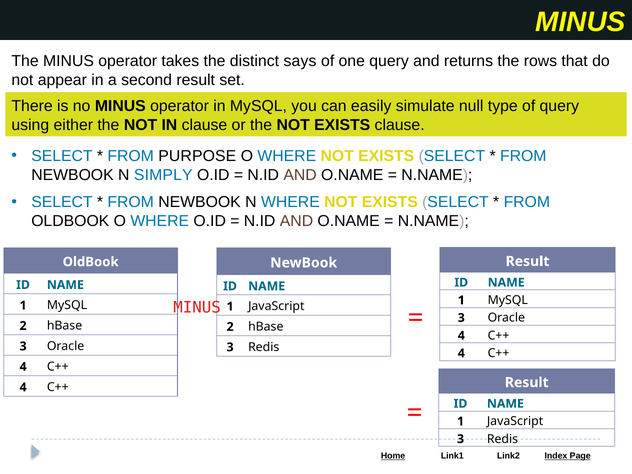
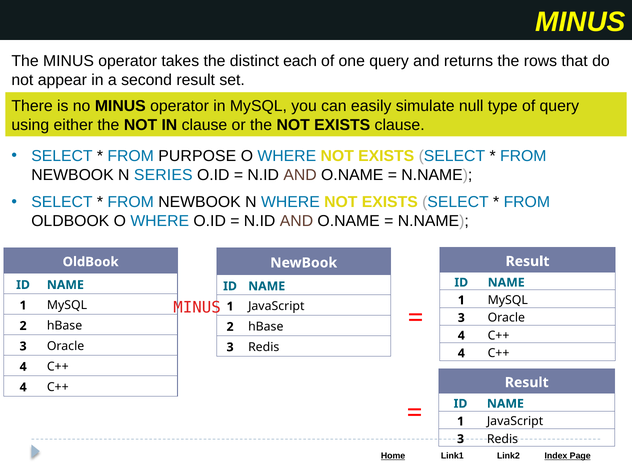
says: says -> each (300, 61)
SIMPLY: SIMPLY -> SERIES (163, 175)
